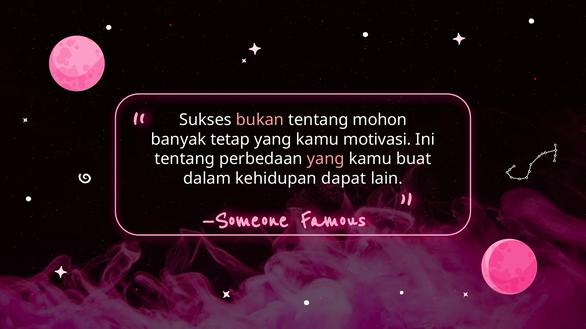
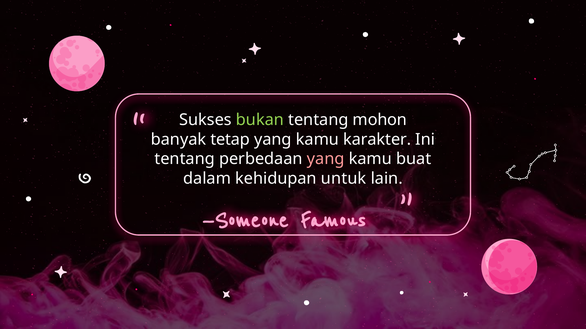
bukan colour: pink -> light green (260, 120)
motivasi: motivasi -> karakter (377, 140)
dapat: dapat -> untuk (344, 179)
